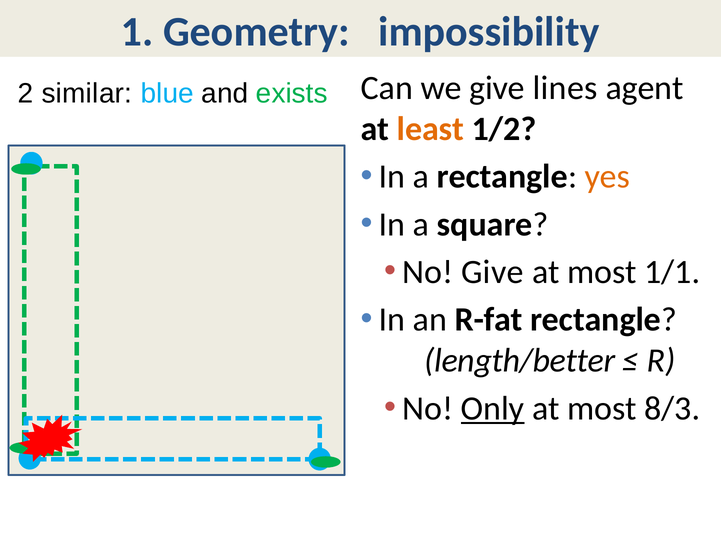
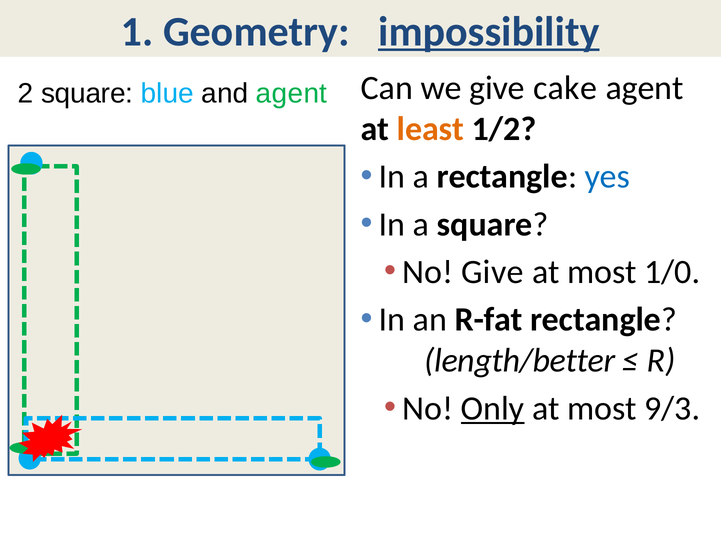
impossibility underline: none -> present (489, 32)
lines: lines -> cake (565, 88)
2 similar: similar -> square (87, 94)
and exists: exists -> agent (292, 94)
yes colour: orange -> blue (607, 177)
1/1: 1/1 -> 1/0 (672, 272)
8/3: 8/3 -> 9/3 (672, 408)
